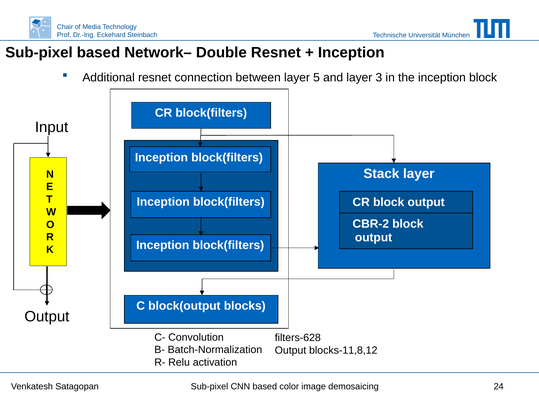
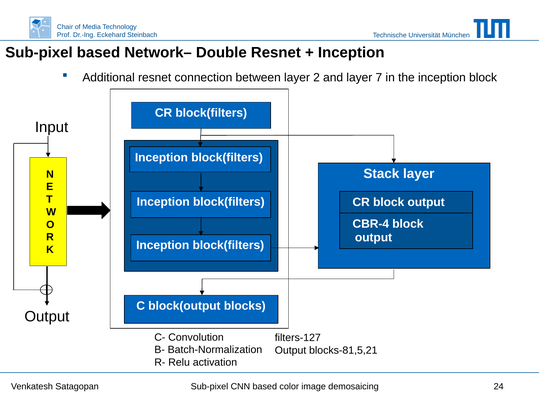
5: 5 -> 2 (317, 78)
3: 3 -> 7 (379, 78)
CBR-2: CBR-2 -> CBR-4 (371, 224)
filters-628: filters-628 -> filters-127 (298, 338)
blocks-11,8,12: blocks-11,8,12 -> blocks-81,5,21 (343, 351)
